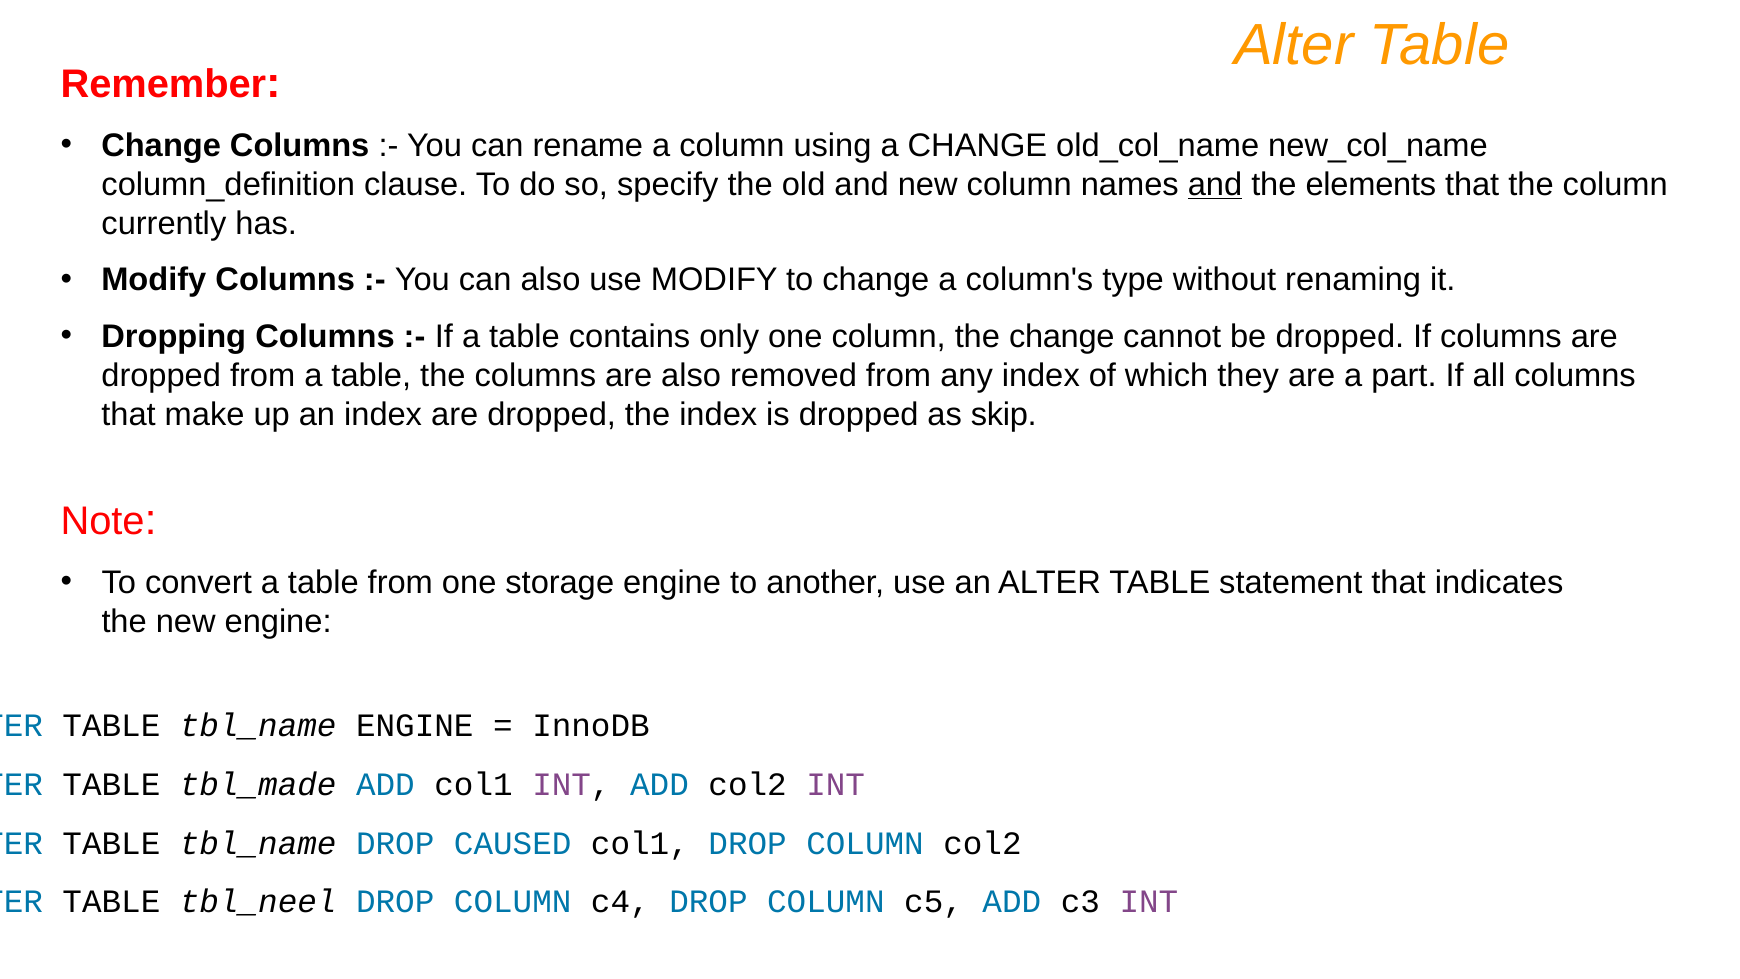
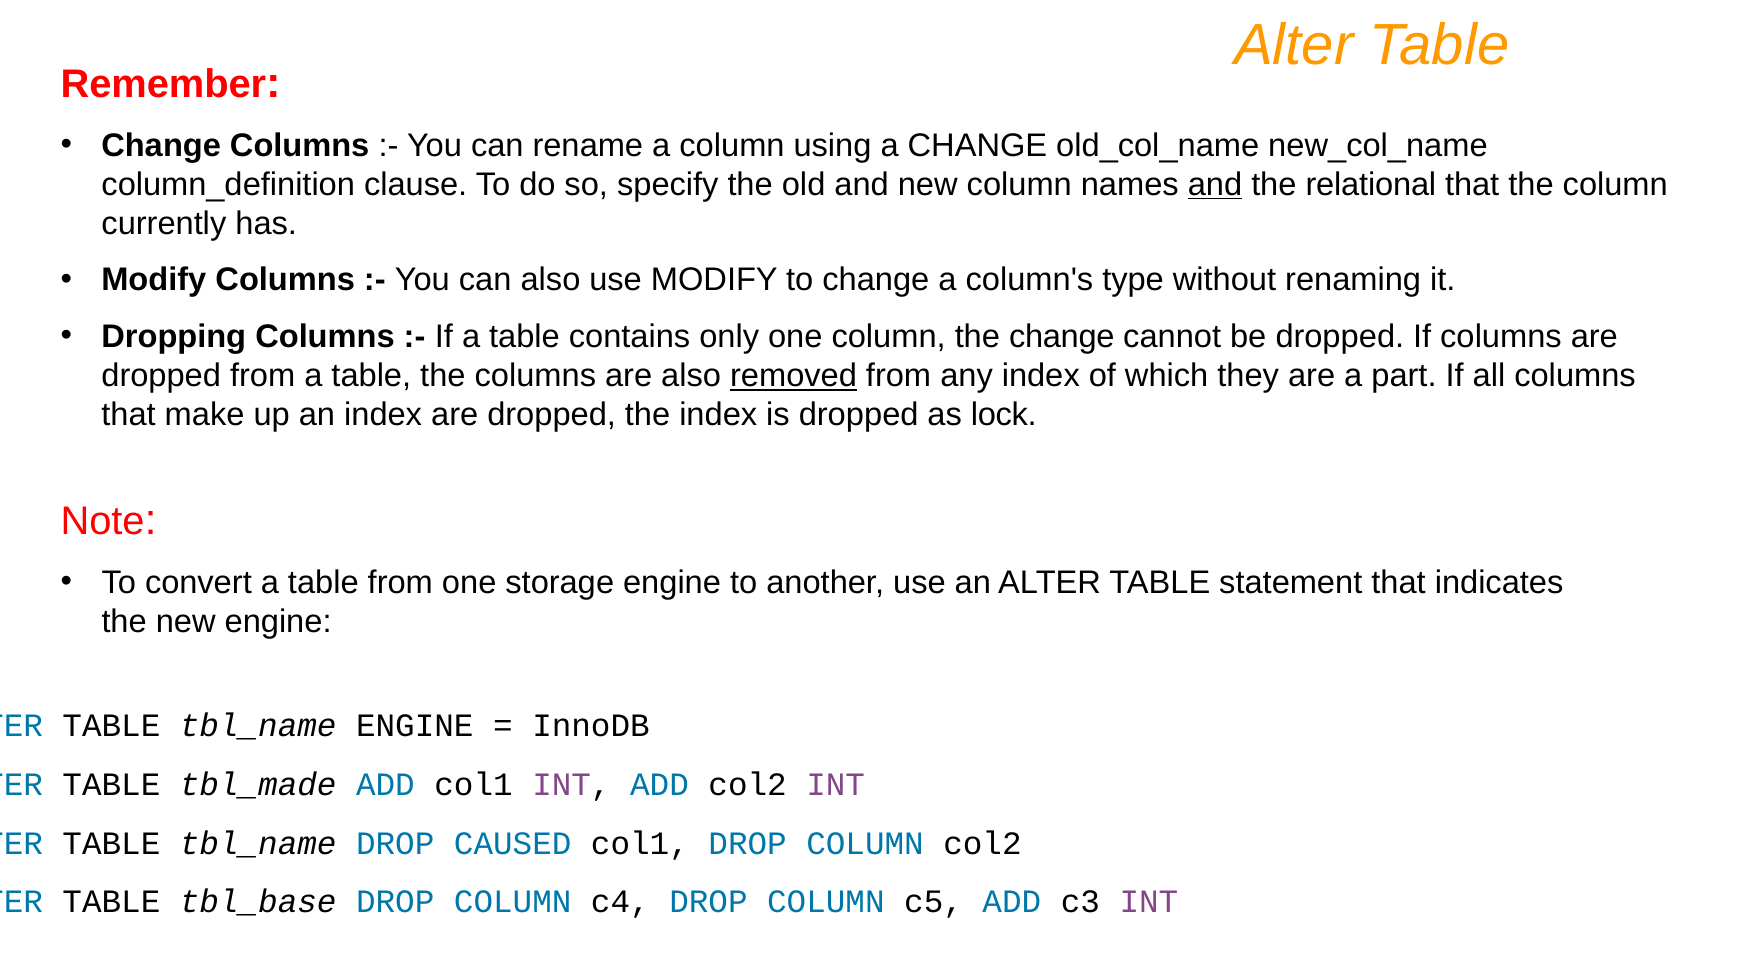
elements: elements -> relational (1371, 184)
removed underline: none -> present (794, 376)
skip: skip -> lock (1004, 415)
tbl_neel: tbl_neel -> tbl_base (258, 902)
